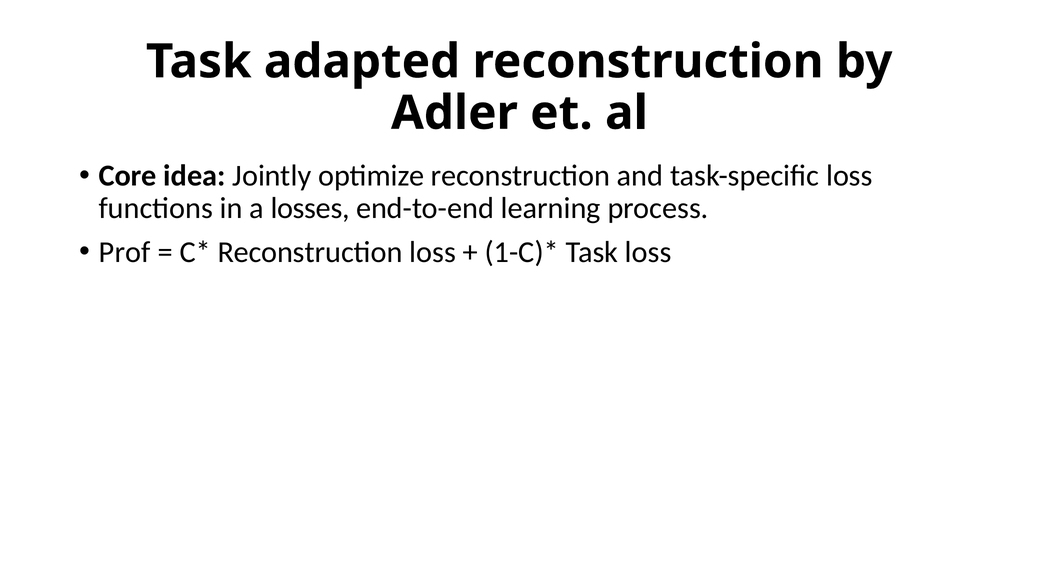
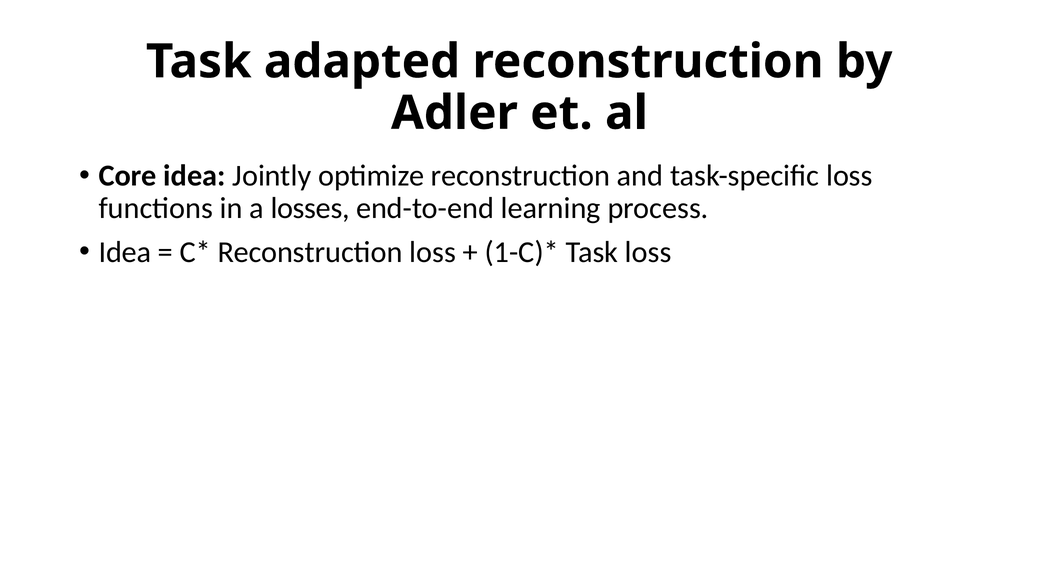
Prof: Prof -> Idea (125, 252)
